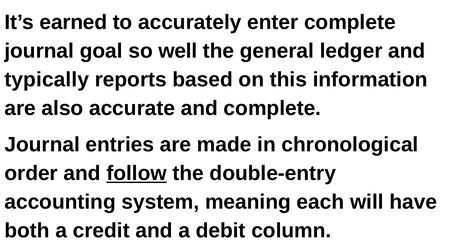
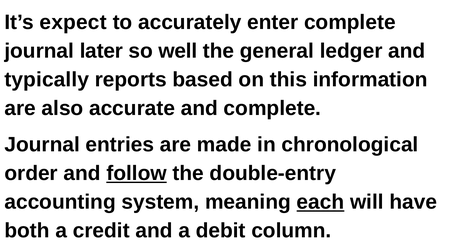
earned: earned -> expect (73, 22)
goal: goal -> later (101, 51)
each underline: none -> present (320, 202)
